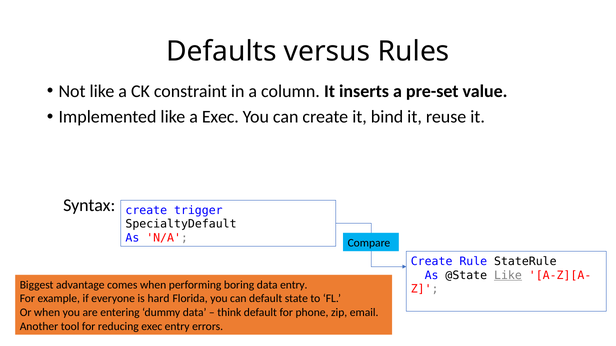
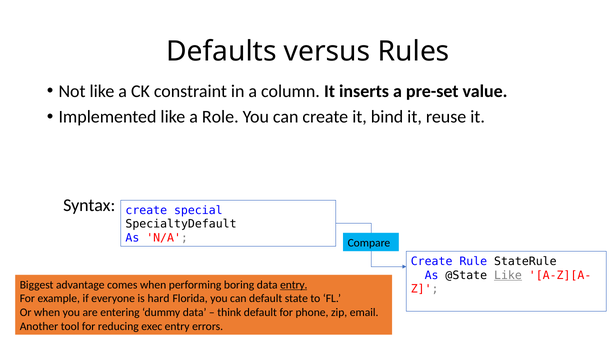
a Exec: Exec -> Role (220, 117)
trigger: trigger -> special (198, 211)
entry underline: none -> present (294, 285)
